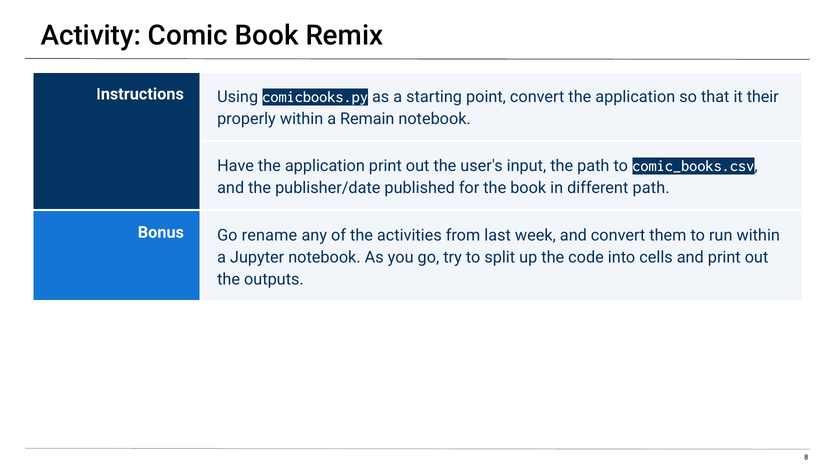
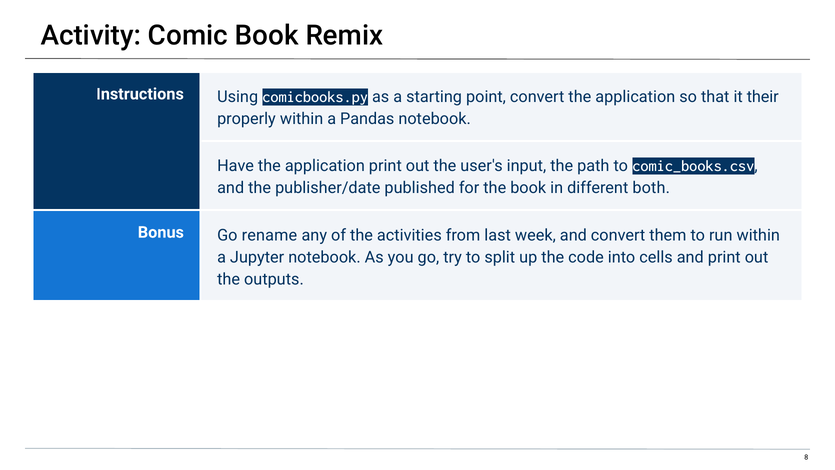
Remain: Remain -> Pandas (367, 119)
different path: path -> both (651, 188)
